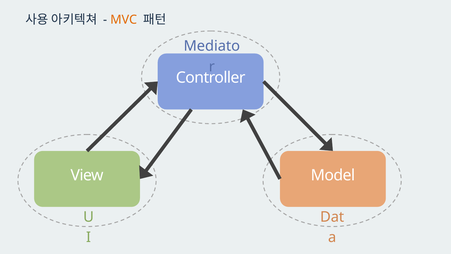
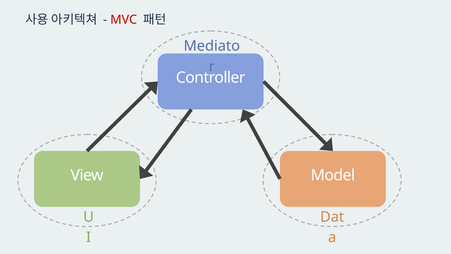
MVC colour: orange -> red (124, 20)
